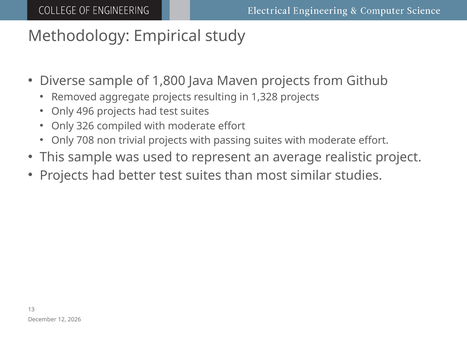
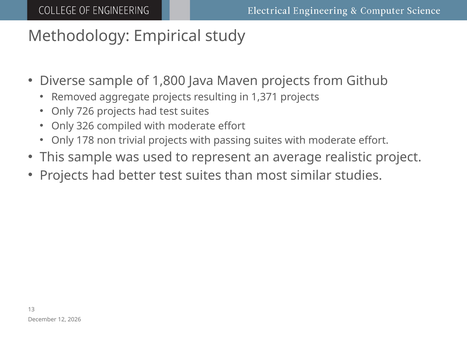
1,328: 1,328 -> 1,371 (264, 97)
496: 496 -> 726 (85, 112)
708: 708 -> 178 (85, 141)
